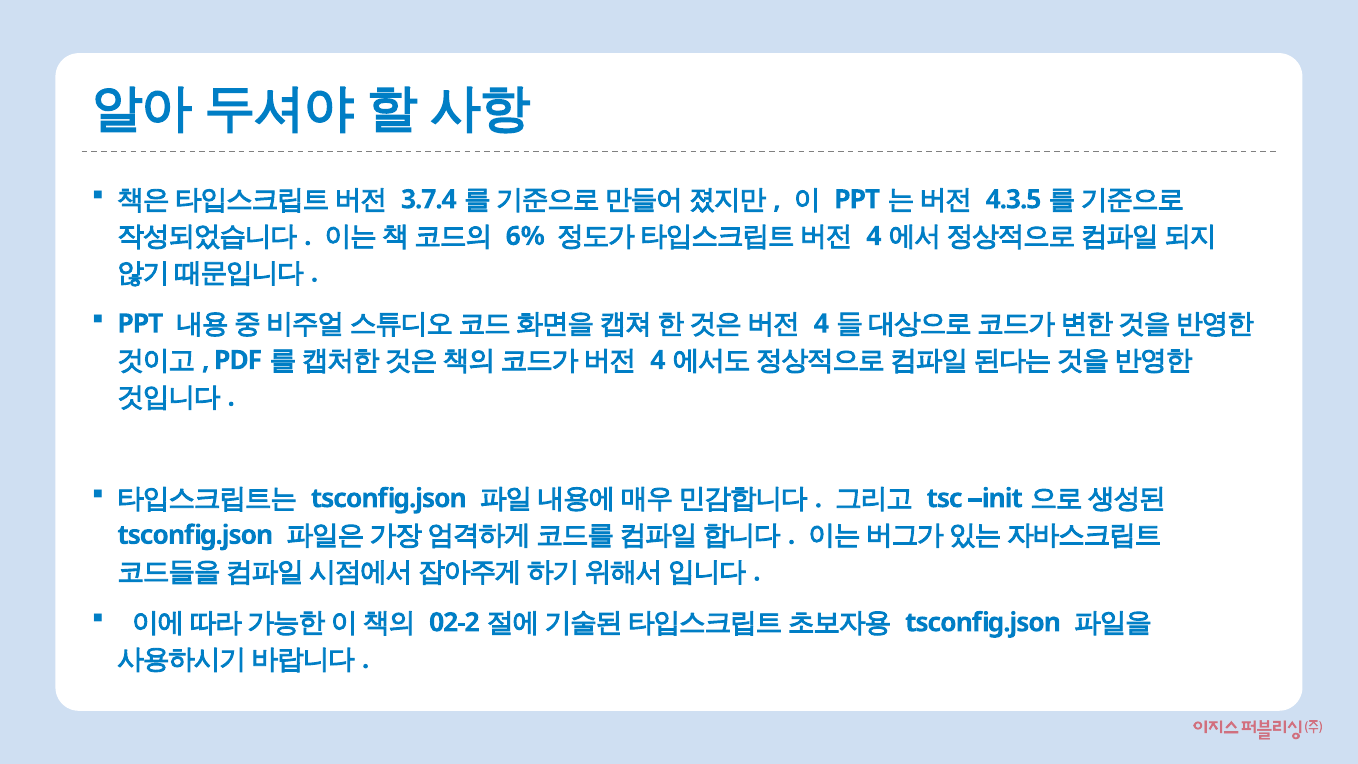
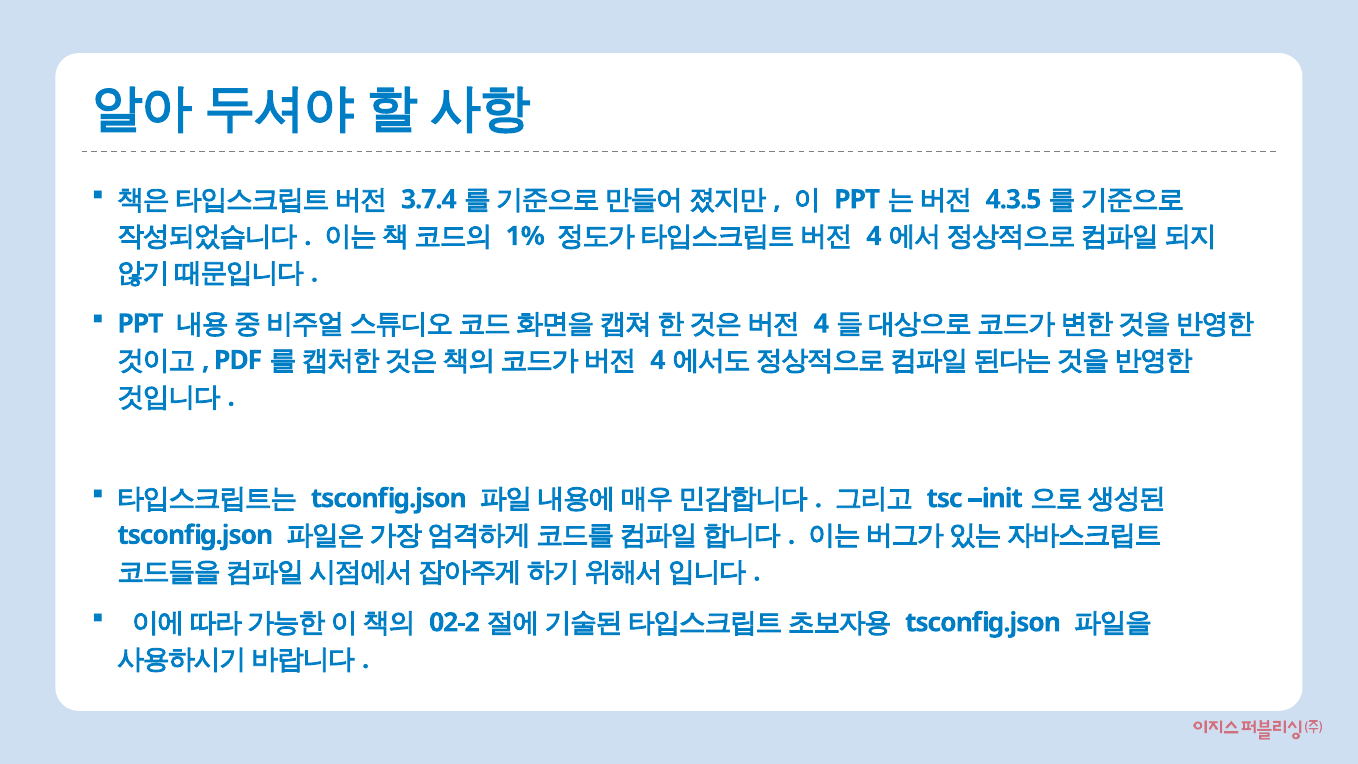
6%: 6% -> 1% (525, 236)
